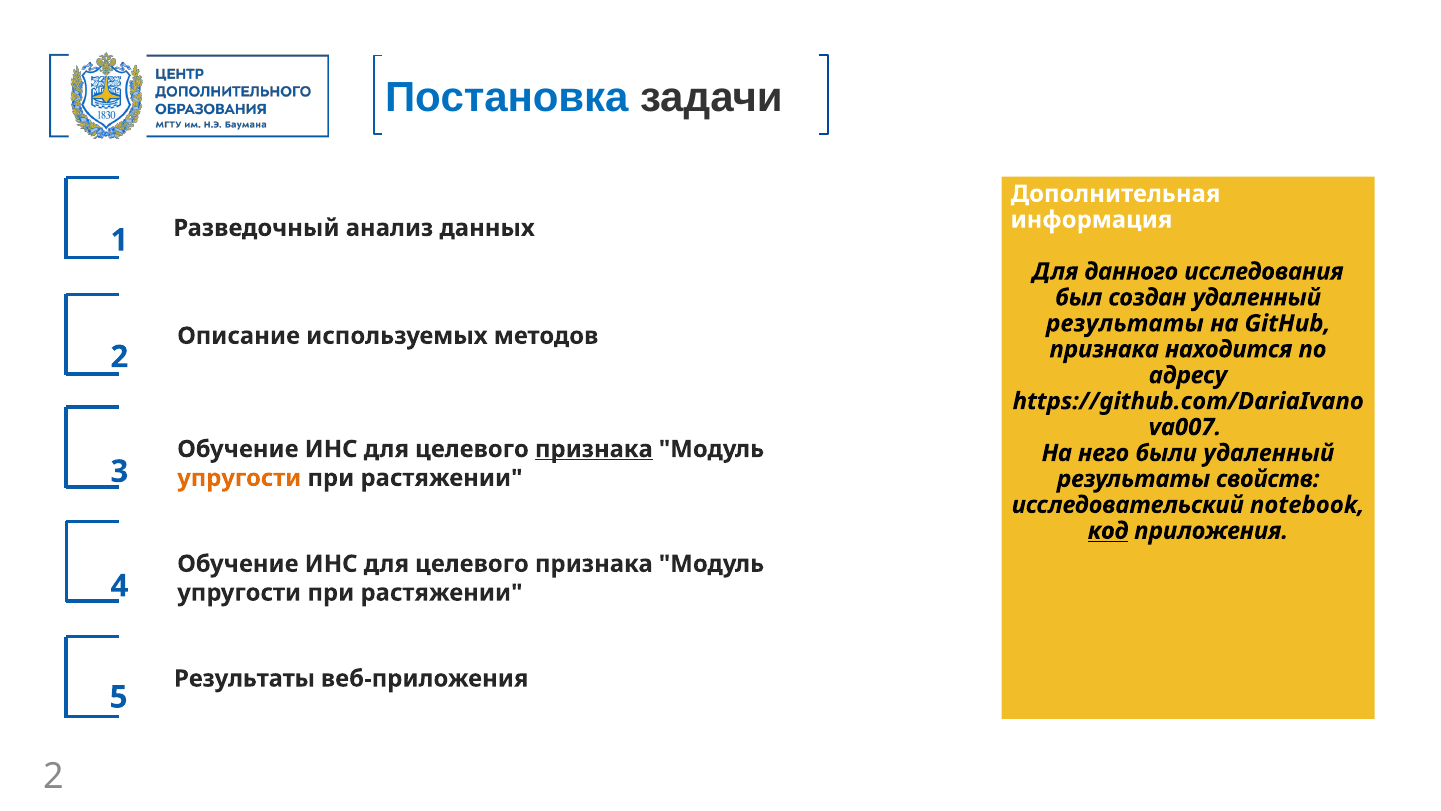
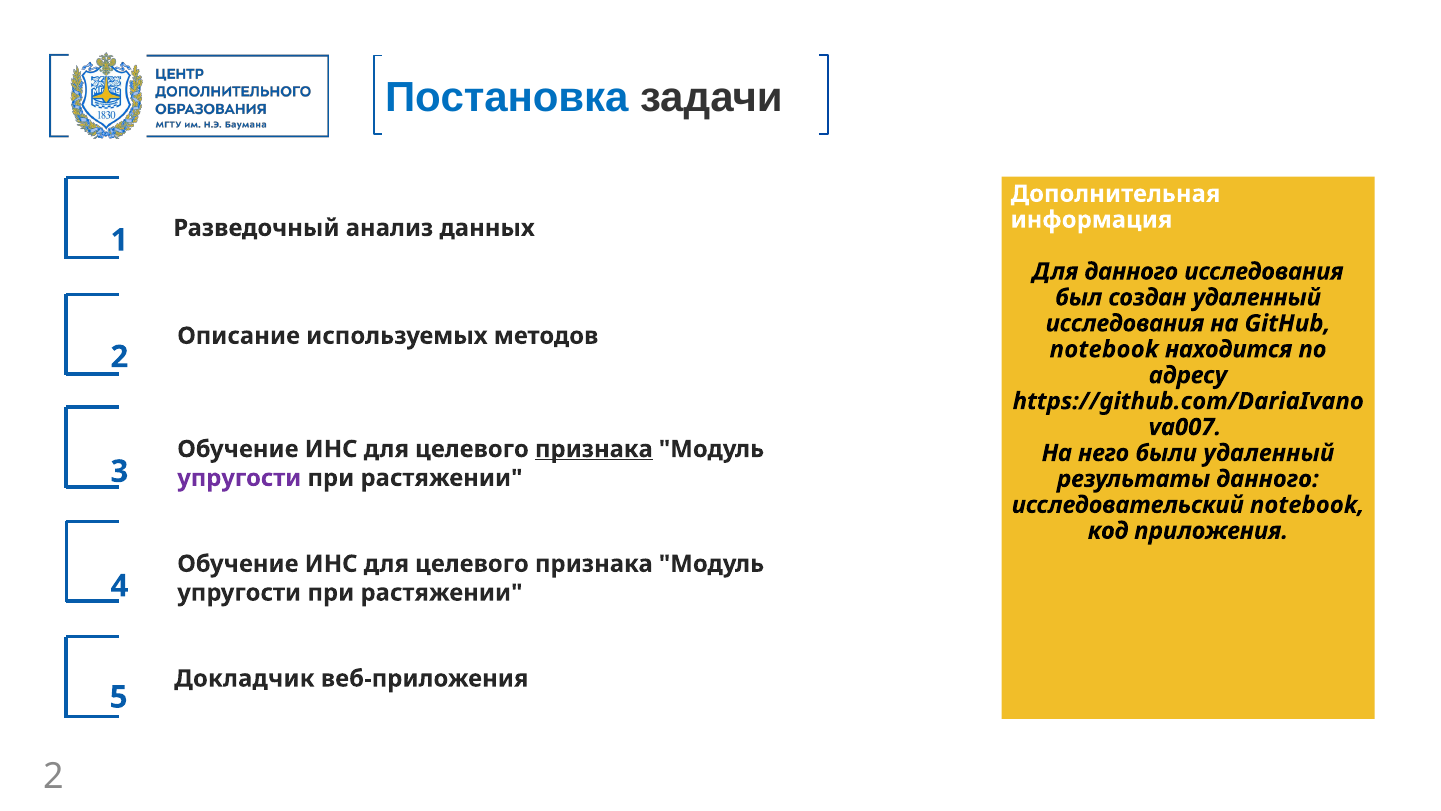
результаты: результаты -> исследования (1125, 323)
признака: признака -> notebook (1104, 349)
упругости colour: orange -> purple (239, 478)
результаты свойств: свойств -> данного (1268, 479)
код underline: present -> none (1108, 531)
Результаты: Результаты -> Докладчик (244, 678)
